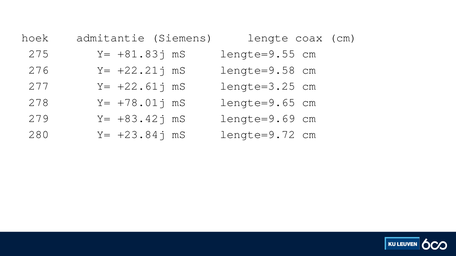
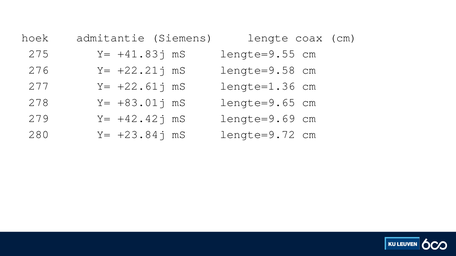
+81.83j: +81.83j -> +41.83j (141, 54)
lengte=3.25: lengte=3.25 -> lengte=1.36 (258, 86)
+78.01j: +78.01j -> +83.01j (141, 102)
+83.42j: +83.42j -> +42.42j (141, 119)
